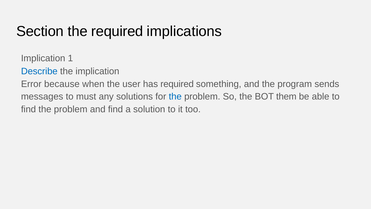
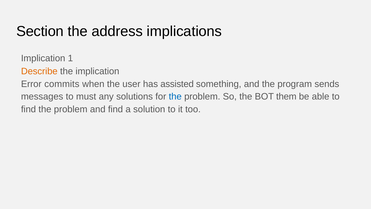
the required: required -> address (117, 31)
Describe colour: blue -> orange (39, 71)
because: because -> commits (62, 84)
has required: required -> assisted (177, 84)
